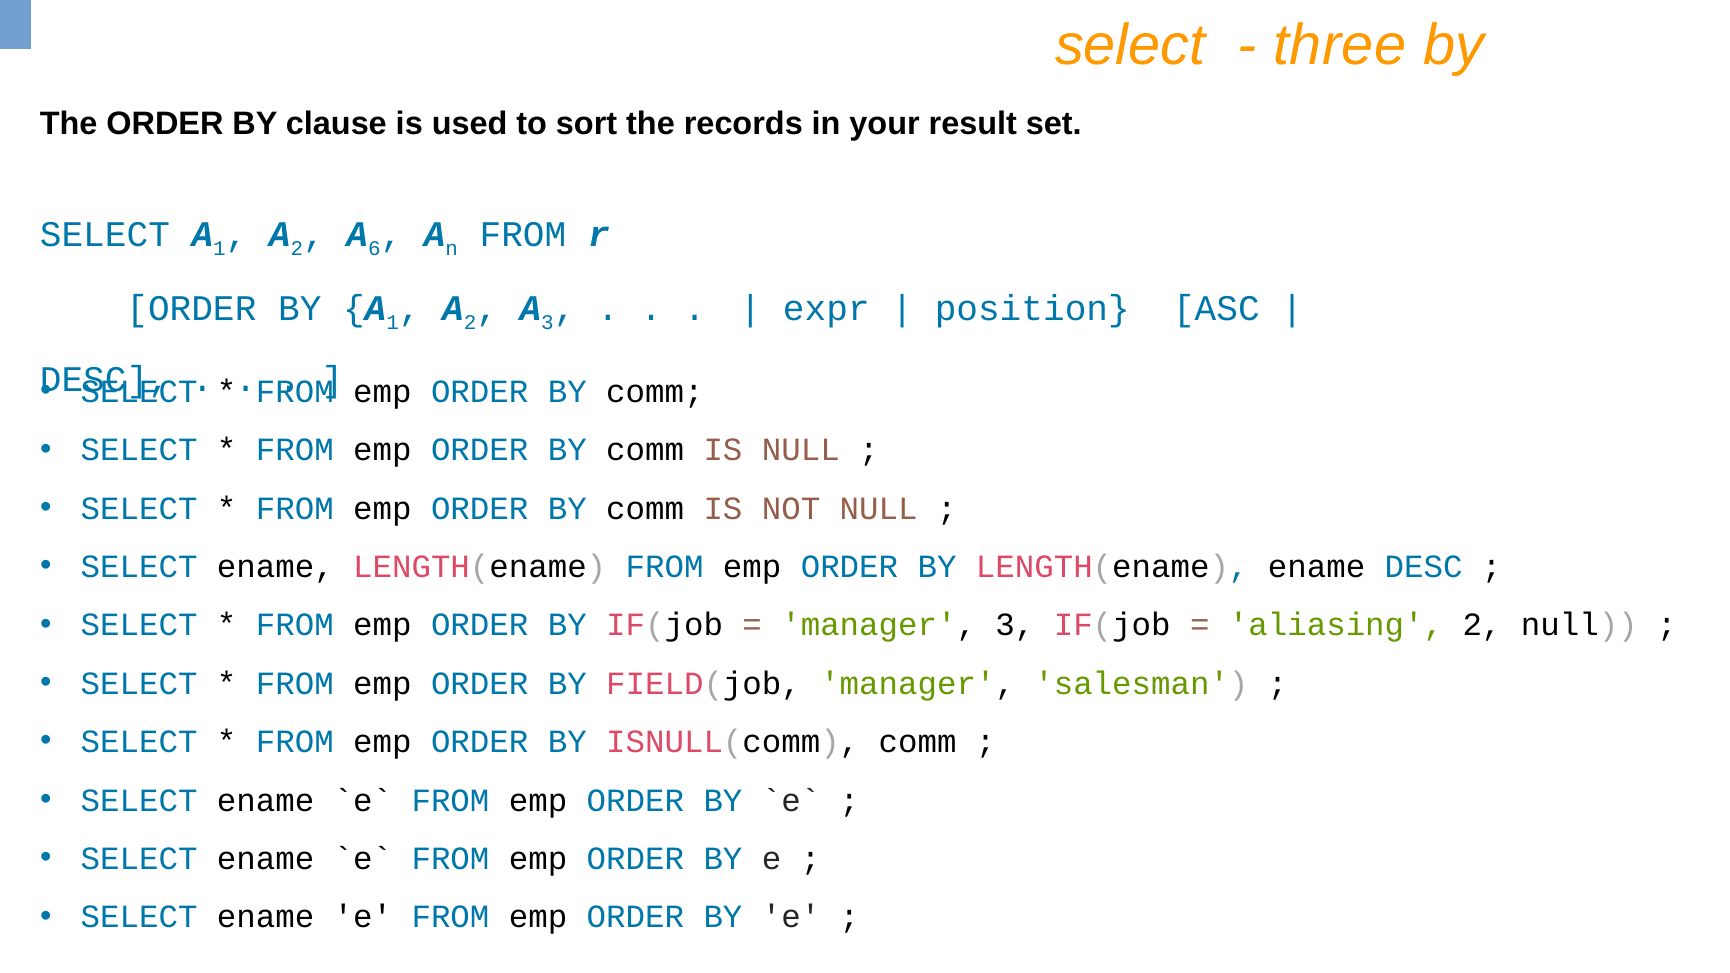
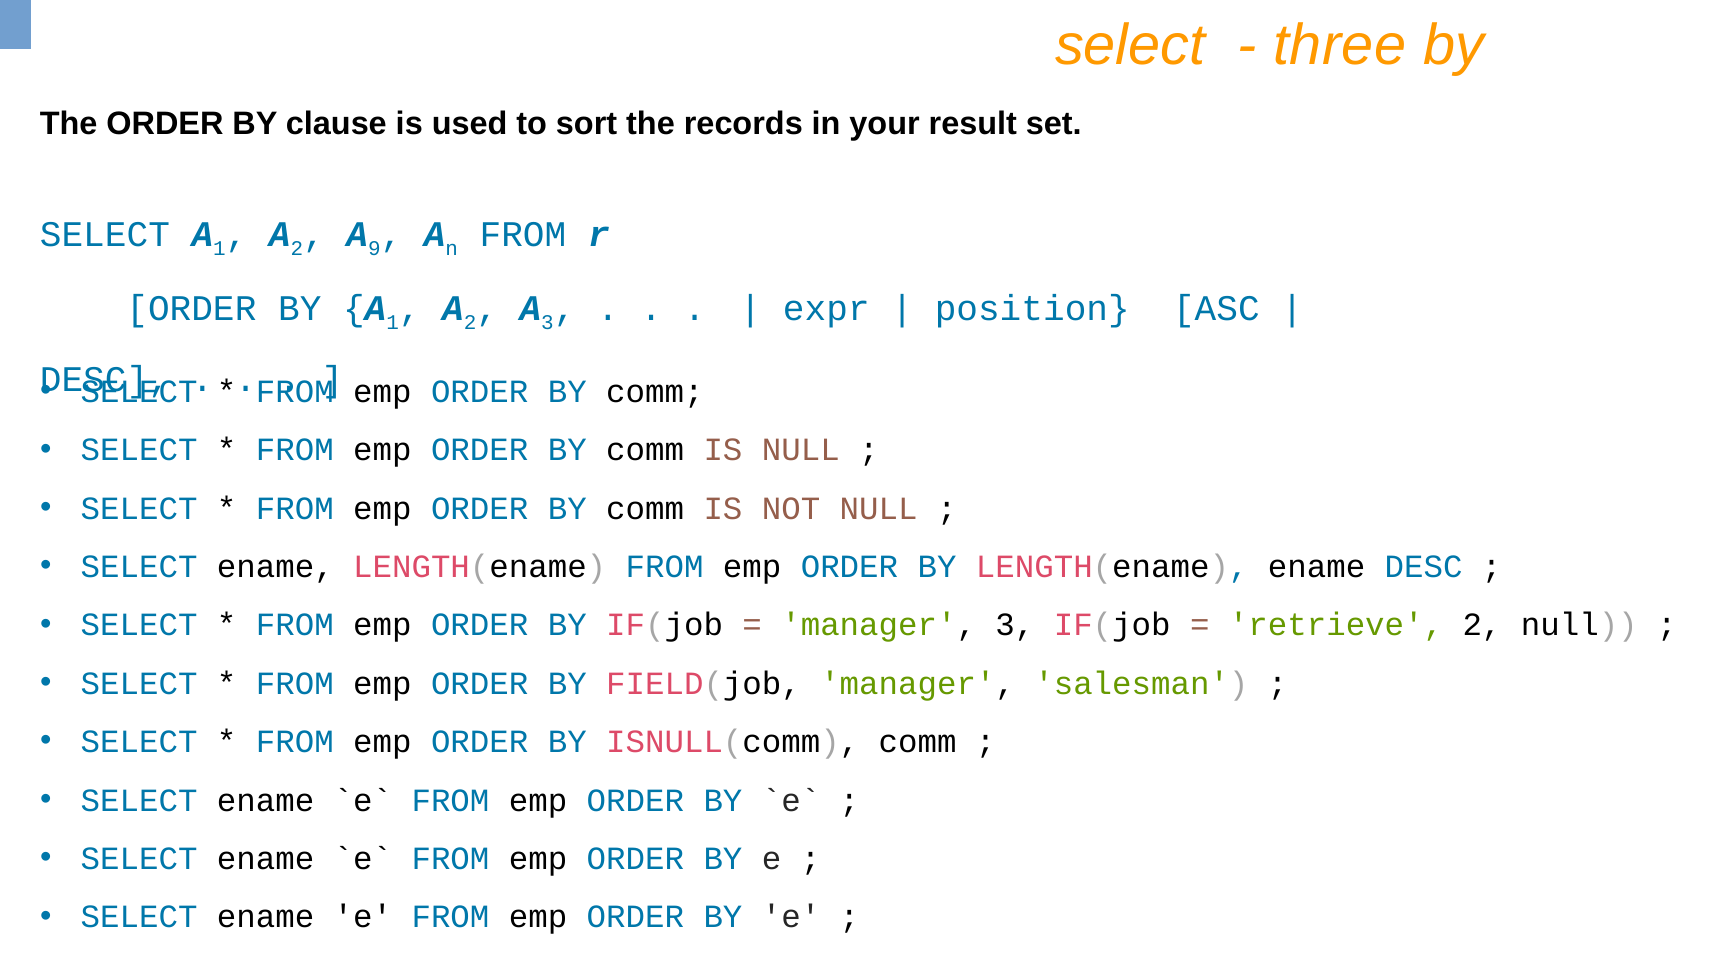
6: 6 -> 9 (374, 249)
aliasing: aliasing -> retrieve (1336, 625)
